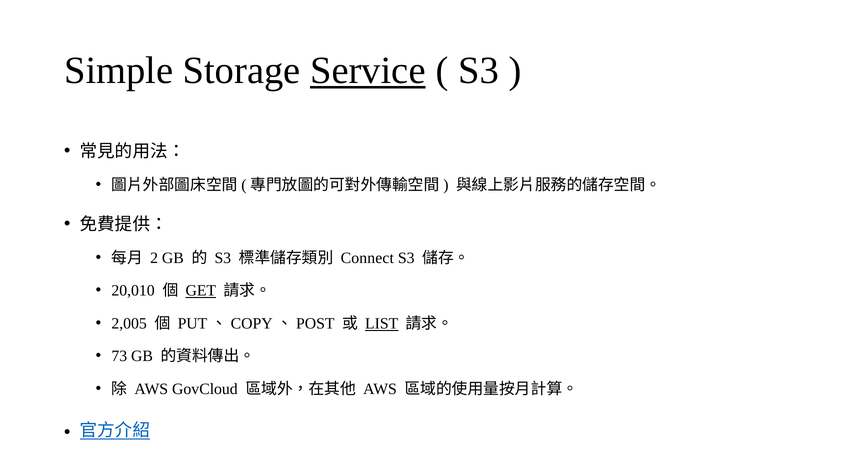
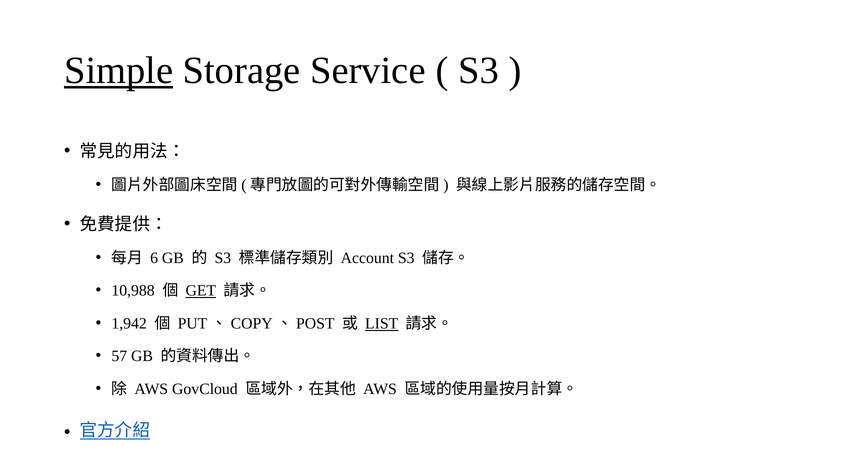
Simple underline: none -> present (119, 71)
Service underline: present -> none (368, 71)
2: 2 -> 6 (154, 258)
Connect: Connect -> Account (367, 258)
20,010: 20,010 -> 10,988 (133, 291)
2,005: 2,005 -> 1,942 (129, 324)
73: 73 -> 57 (119, 356)
